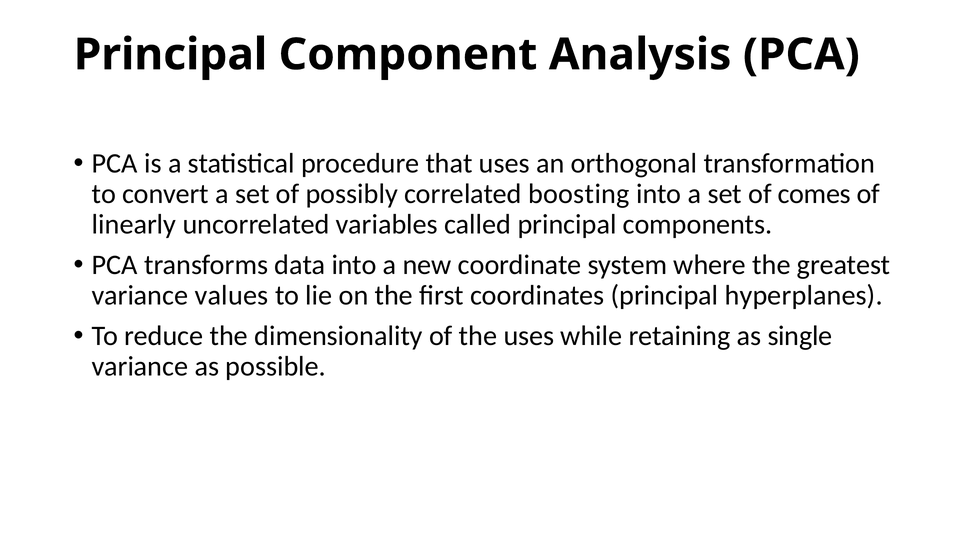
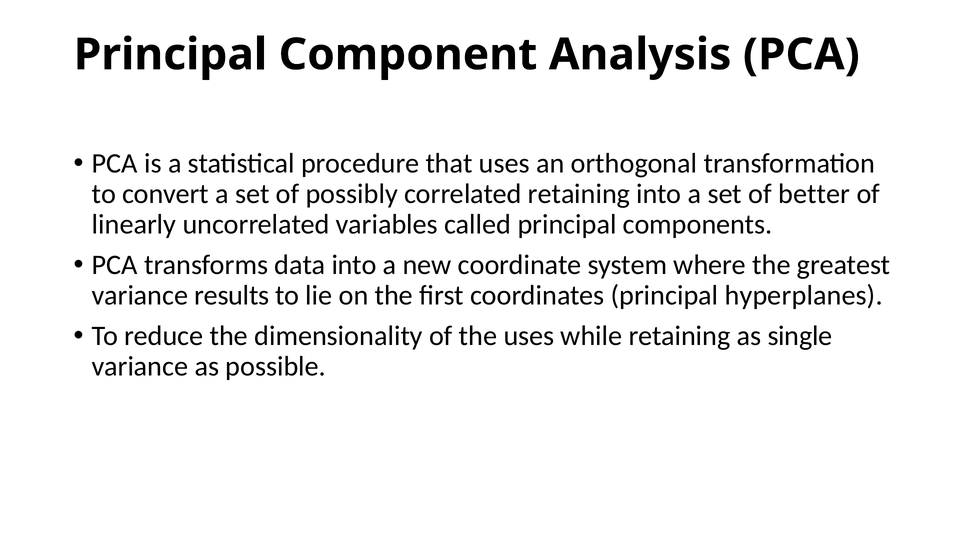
correlated boosting: boosting -> retaining (579, 194)
comes: comes -> better (814, 194)
values: values -> results (232, 296)
